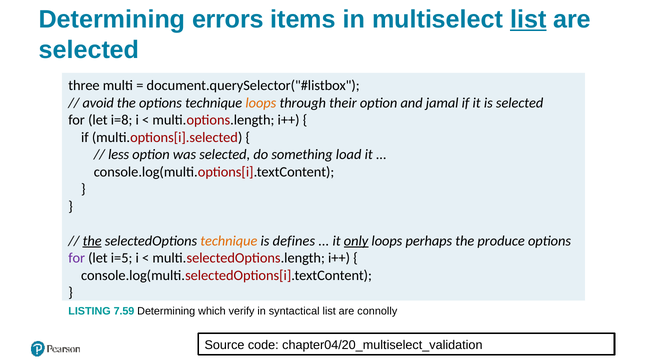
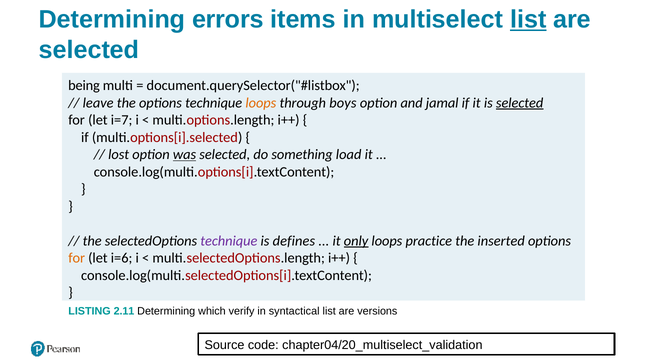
three: three -> being (84, 86)
avoid: avoid -> leave (98, 103)
their: their -> boys (343, 103)
selected underline: none -> present (520, 103)
i=8: i=8 -> i=7 (122, 120)
less: less -> lost (119, 155)
was underline: none -> present (185, 155)
the underline: present -> none (92, 241)
technique colour: orange -> purple (229, 241)
perhaps: perhaps -> practice (429, 241)
produce: produce -> inserted (501, 241)
for colour: purple -> orange (77, 258)
i=5: i=5 -> i=6 (122, 258)
7.59: 7.59 -> 2.11 (124, 311)
connolly: connolly -> versions (377, 311)
